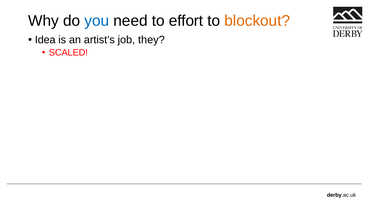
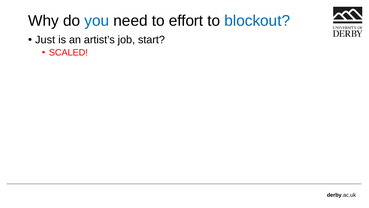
blockout colour: orange -> blue (257, 21)
Idea: Idea -> Just (45, 40)
they: they -> start (151, 40)
